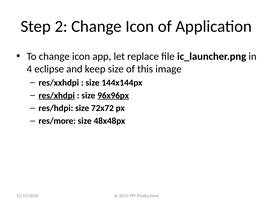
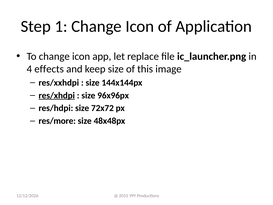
2: 2 -> 1 (61, 26)
eclipse: eclipse -> effects (49, 69)
96x96px underline: present -> none (113, 95)
